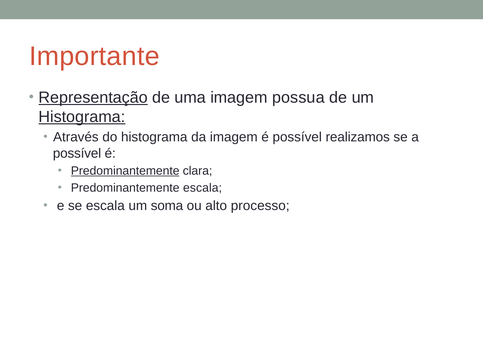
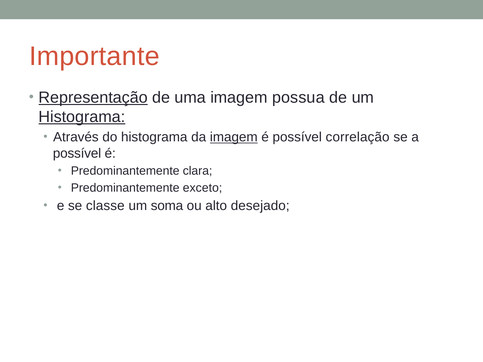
imagem underline: none -> present (234, 137)
realizamos: realizamos -> correlação (358, 137)
Predominantemente underline: present -> none (125, 171)
Predominantemente escala: escala -> exceto (203, 188)
se escala: escala -> classe (105, 206)
processo: processo -> desejado (260, 206)
